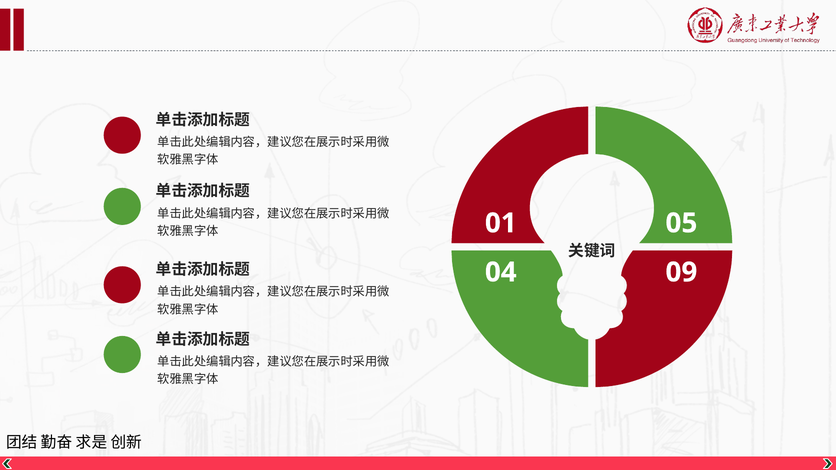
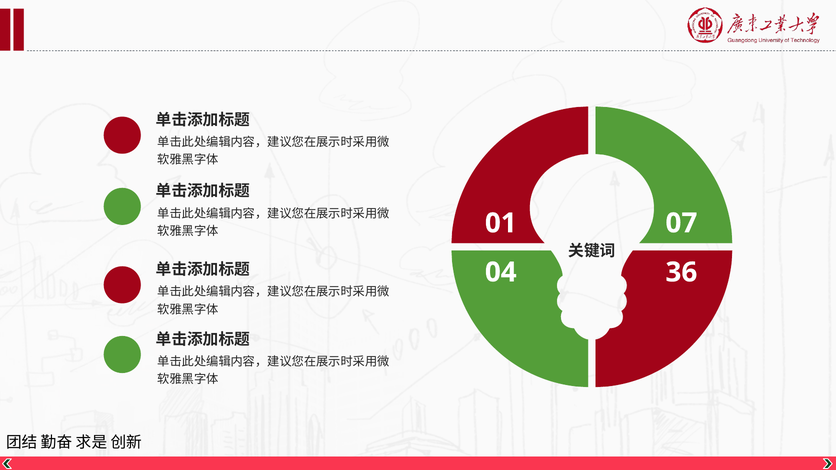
05: 05 -> 07 (681, 223)
09: 09 -> 36 (681, 272)
